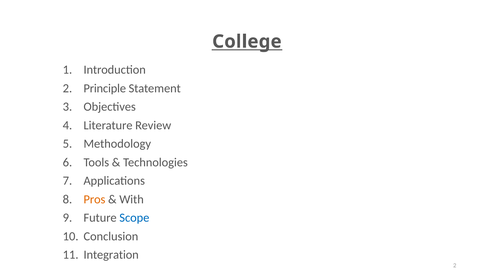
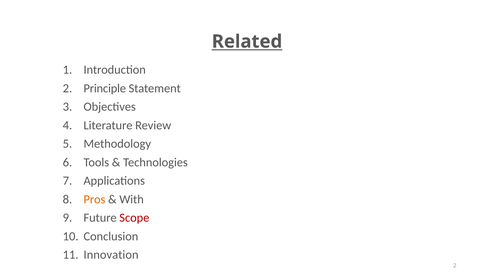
College: College -> Related (247, 42)
Scope colour: blue -> red (134, 218)
Integration: Integration -> Innovation (111, 255)
